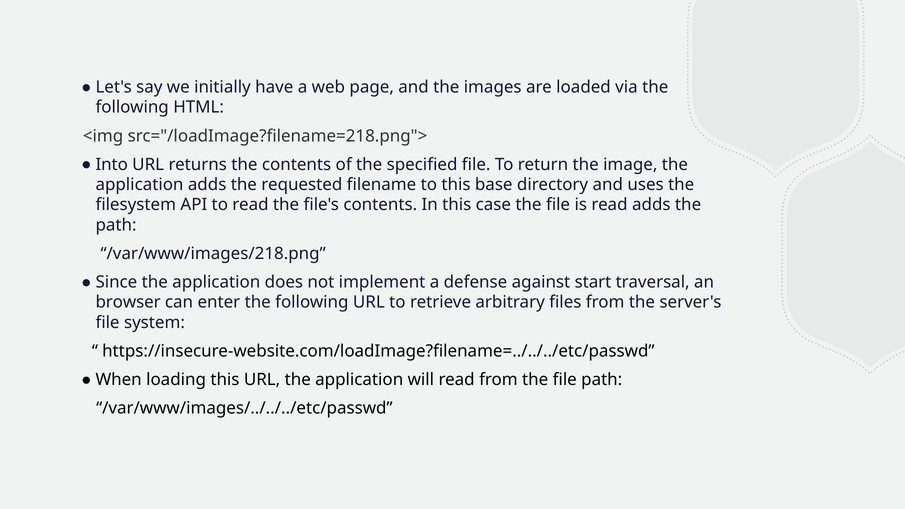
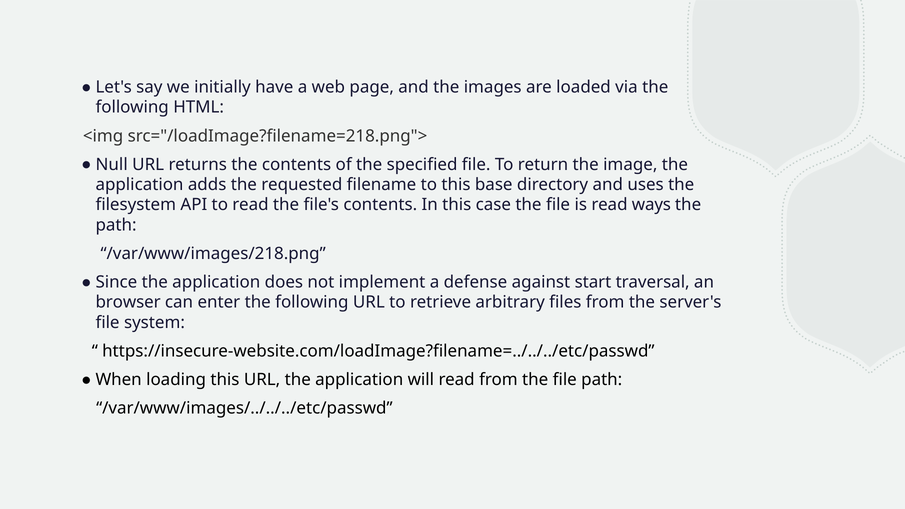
Into: Into -> Null (112, 165)
read adds: adds -> ways (651, 205)
